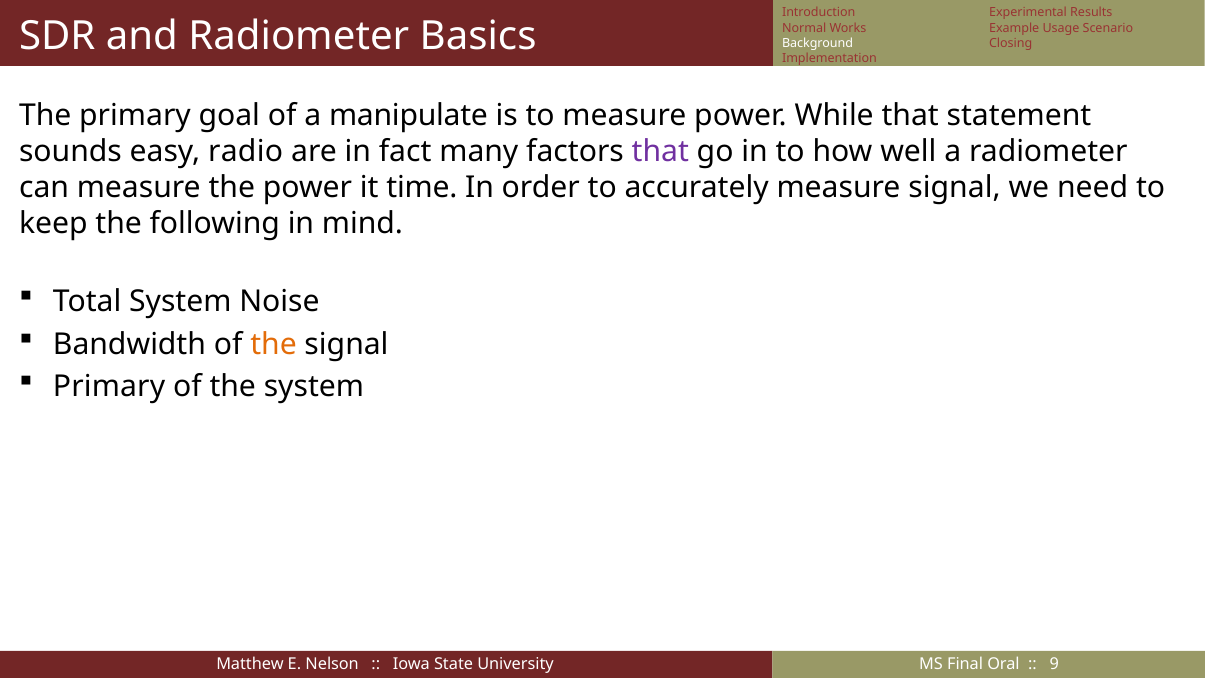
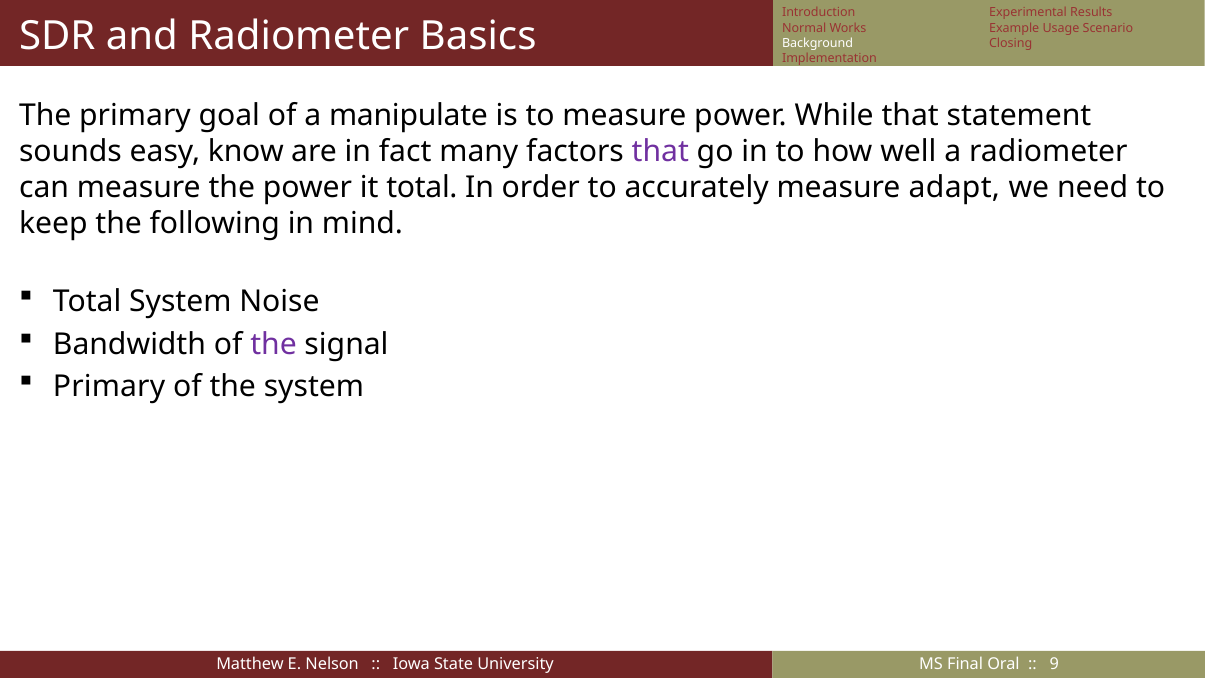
radio: radio -> know (246, 151)
it time: time -> total (422, 187)
measure signal: signal -> adapt (954, 187)
the colour: orange -> purple (274, 344)
